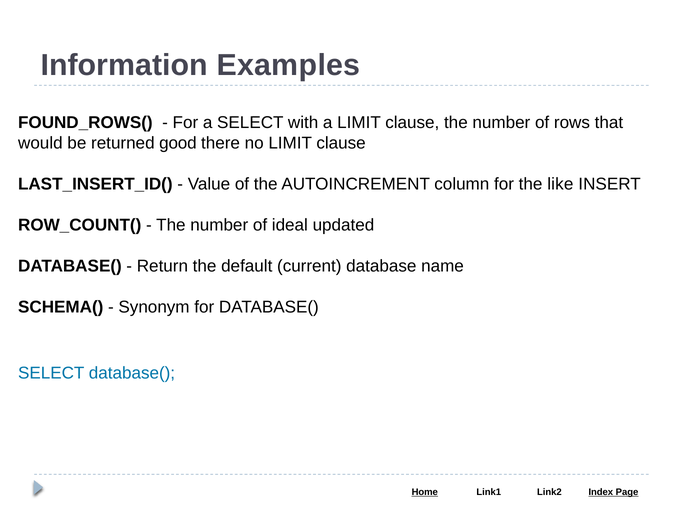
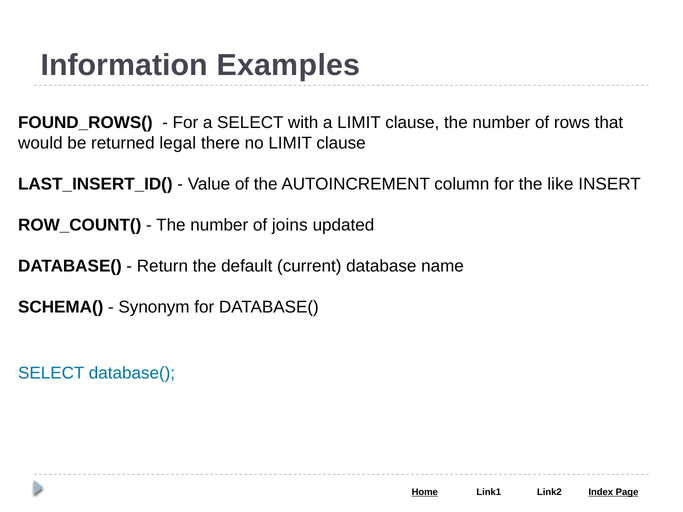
good: good -> legal (178, 143)
ideal: ideal -> joins (290, 225)
